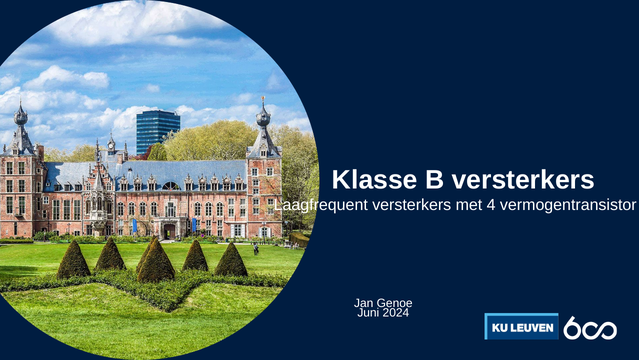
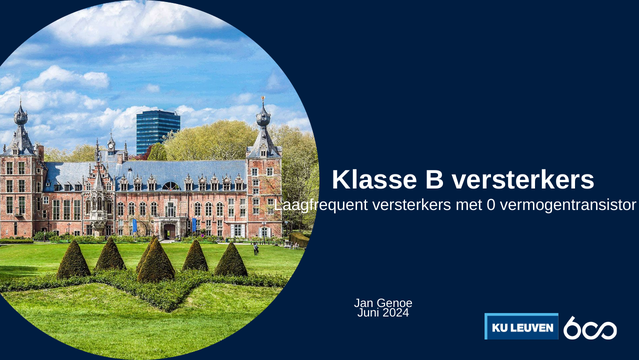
4: 4 -> 0 (491, 205)
